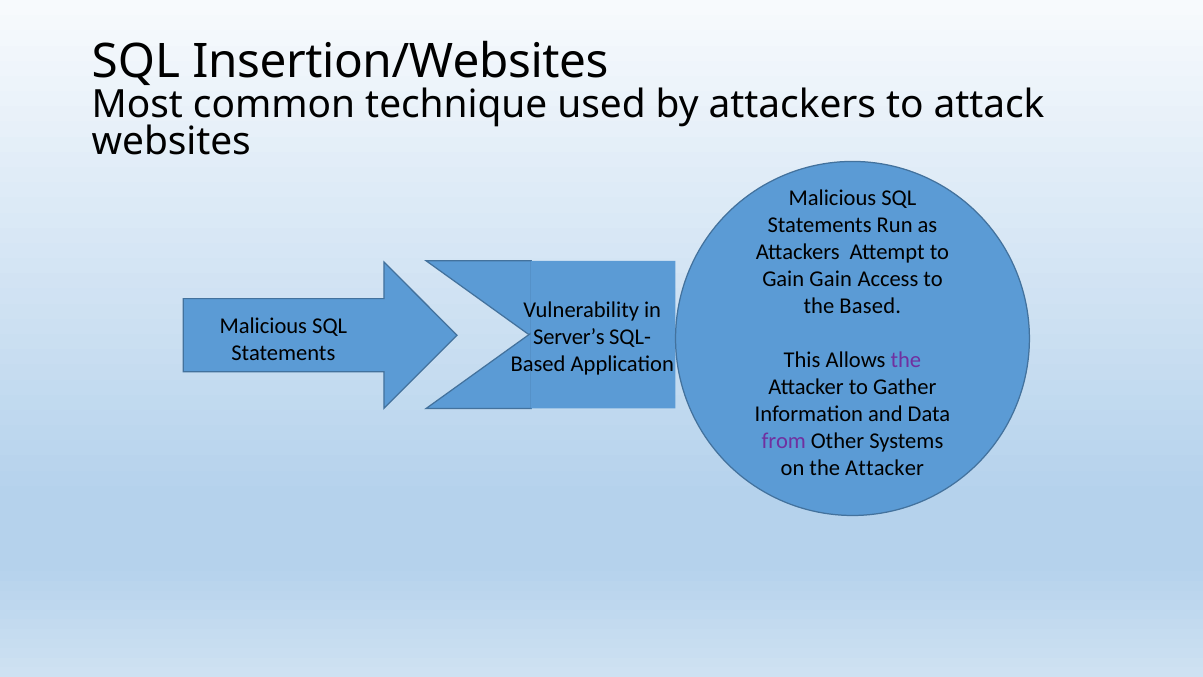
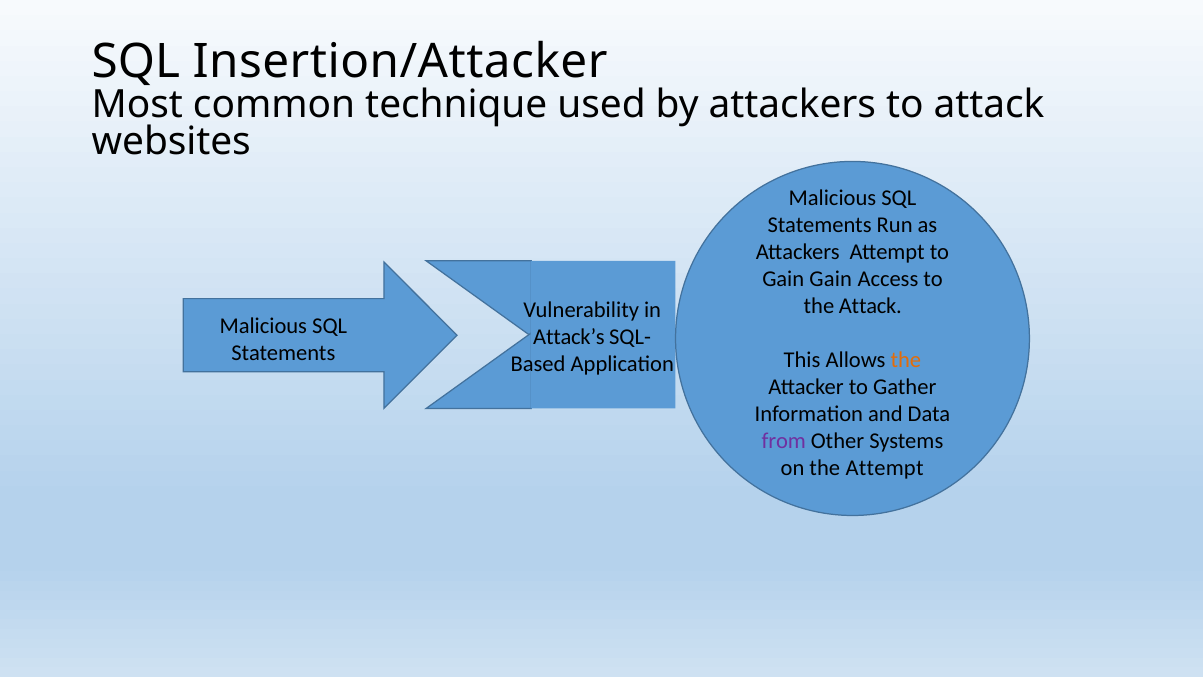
Insertion/Websites: Insertion/Websites -> Insertion/Attacker (400, 62)
the Based: Based -> Attack (870, 306)
Server’s: Server’s -> Attack’s (569, 337)
the colour: purple -> orange (906, 360)
on the Attacker: Attacker -> Attempt (885, 468)
